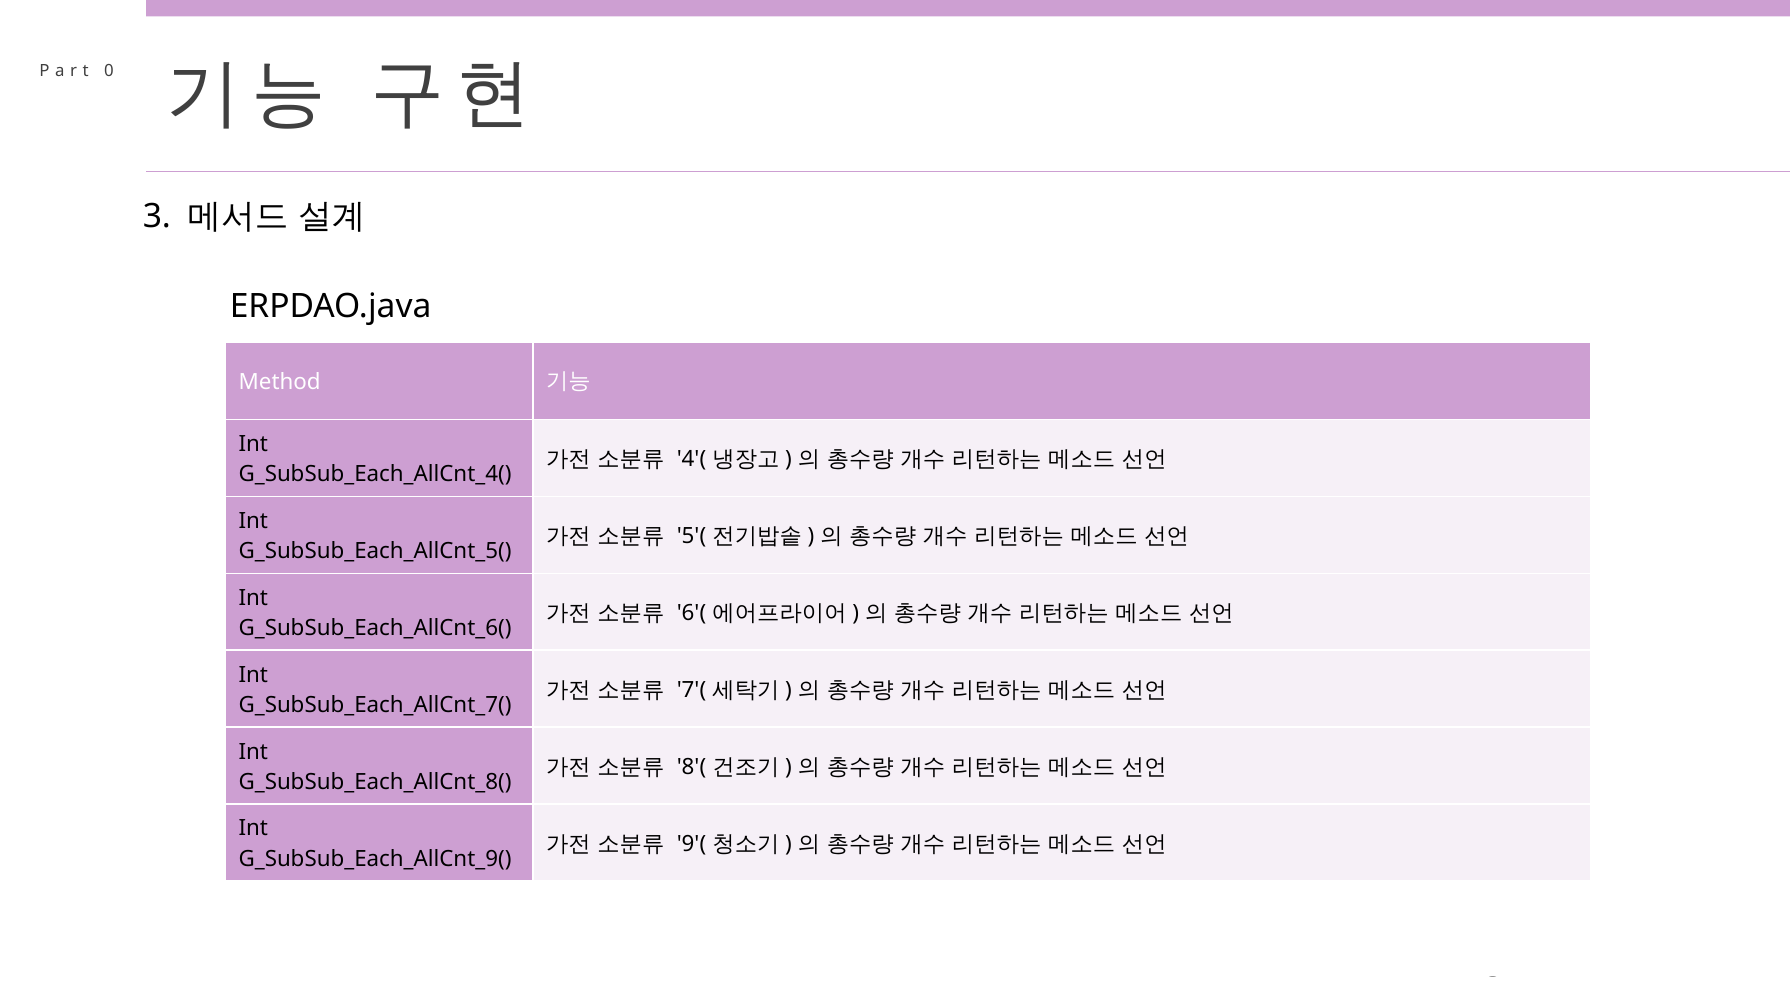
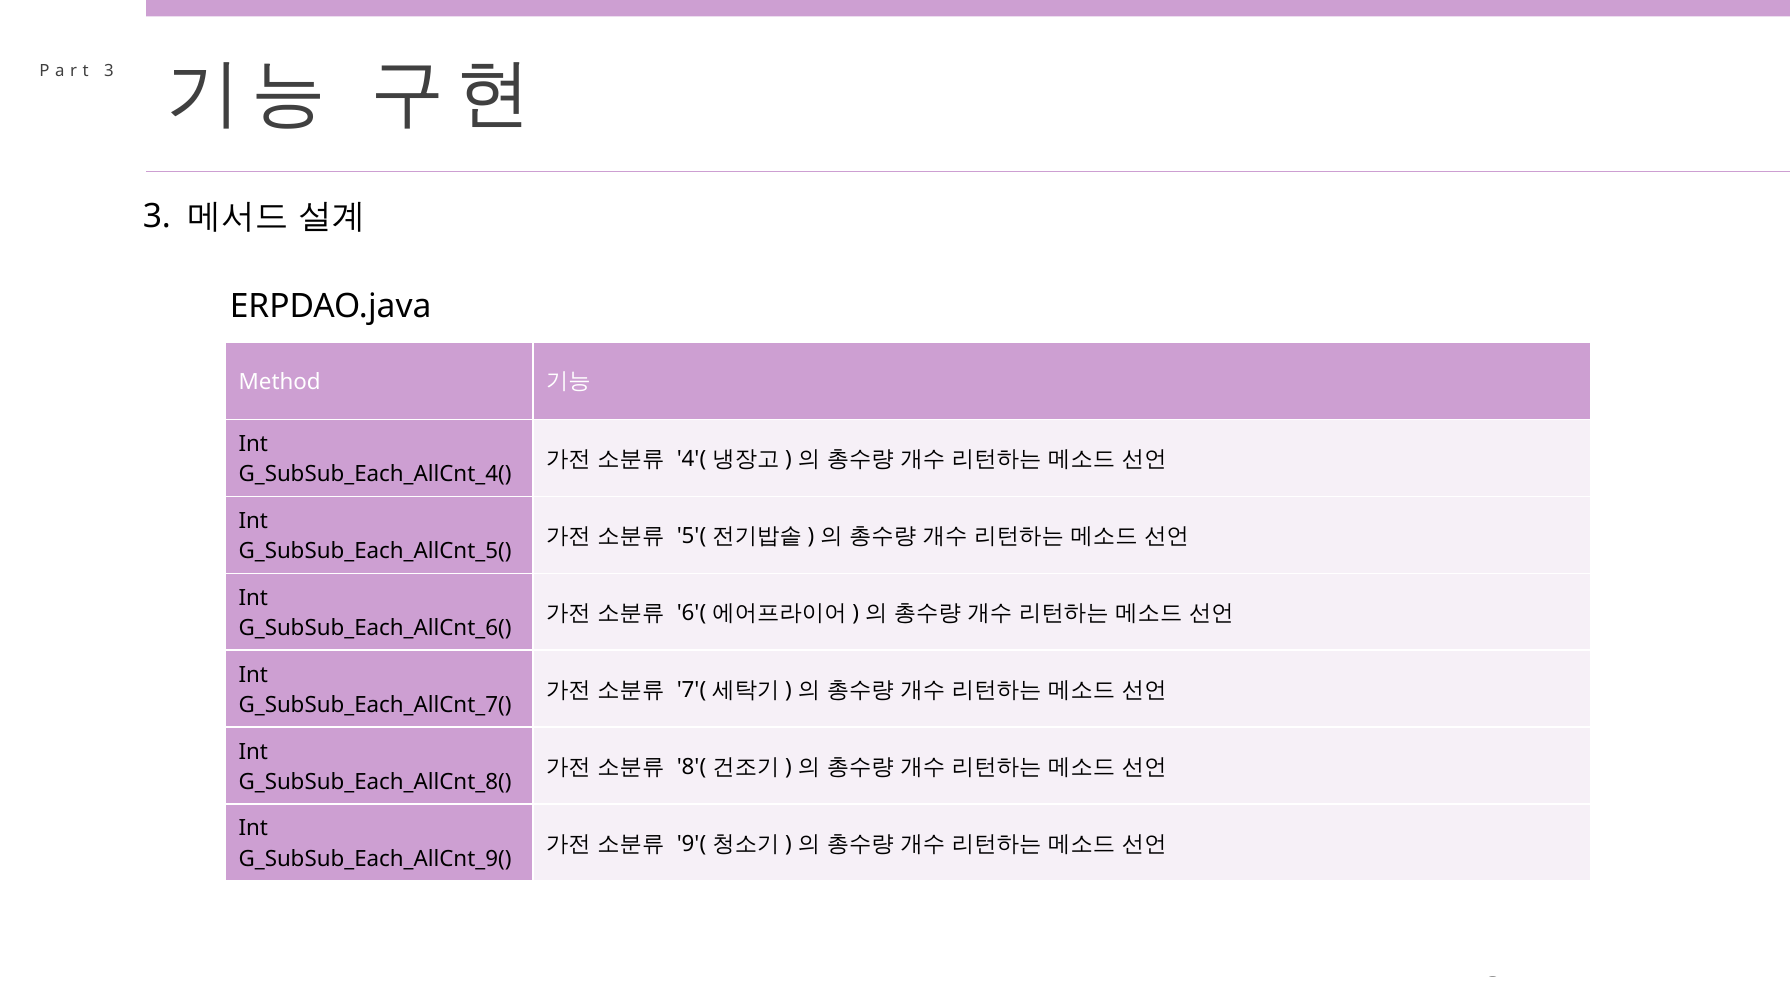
0: 0 -> 3 (109, 71)
